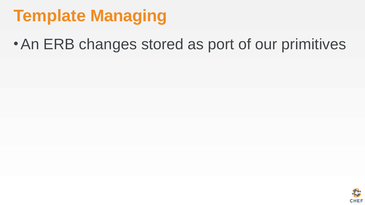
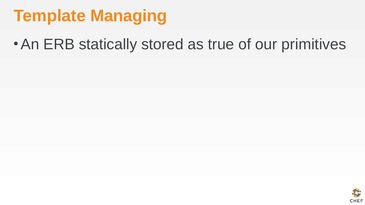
changes: changes -> statically (108, 44)
port: port -> true (221, 44)
